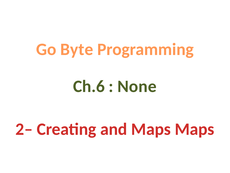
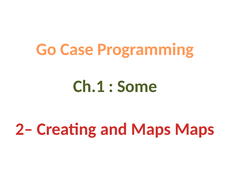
Byte: Byte -> Case (77, 49)
Ch.6: Ch.6 -> Ch.1 (89, 86)
None: None -> Some (137, 86)
